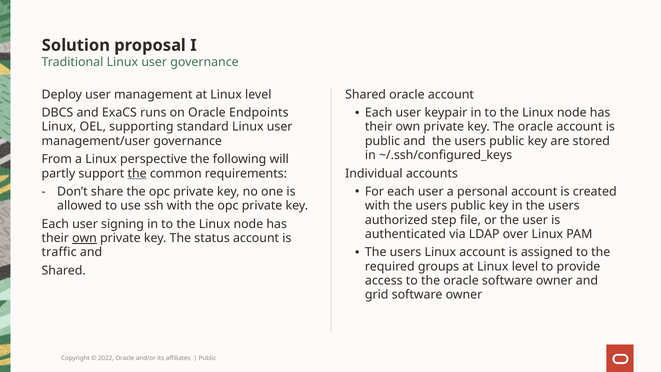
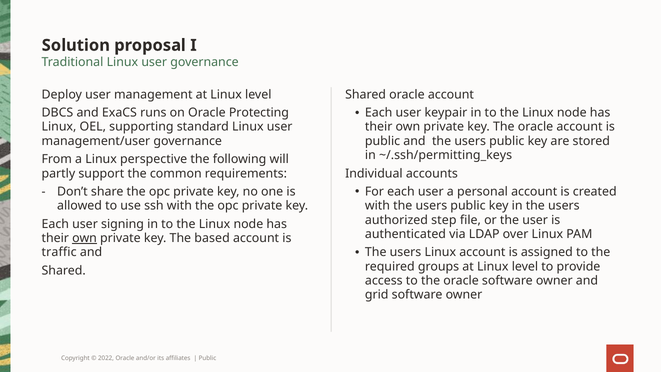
Endpoints: Endpoints -> Protecting (259, 113)
~/.ssh/configured_keys: ~/.ssh/configured_keys -> ~/.ssh/permitting_keys (446, 155)
the underline: present -> none (137, 173)
status: status -> based (212, 238)
